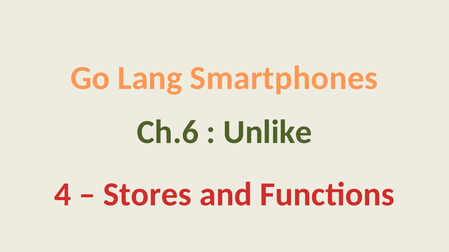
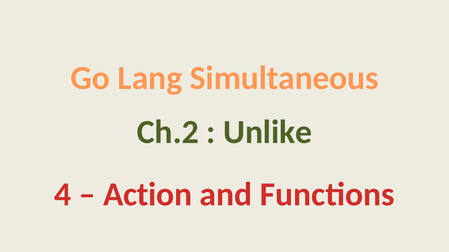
Smartphones: Smartphones -> Simultaneous (284, 78)
Ch.6: Ch.6 -> Ch.2 (168, 132)
Stores: Stores -> Action (148, 195)
